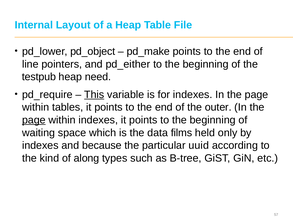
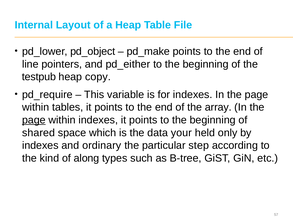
need: need -> copy (98, 77)
This underline: present -> none (94, 94)
outer: outer -> array (218, 107)
waiting: waiting -> shared (38, 133)
films: films -> your (181, 133)
because: because -> ordinary (102, 145)
uuid: uuid -> step (199, 145)
